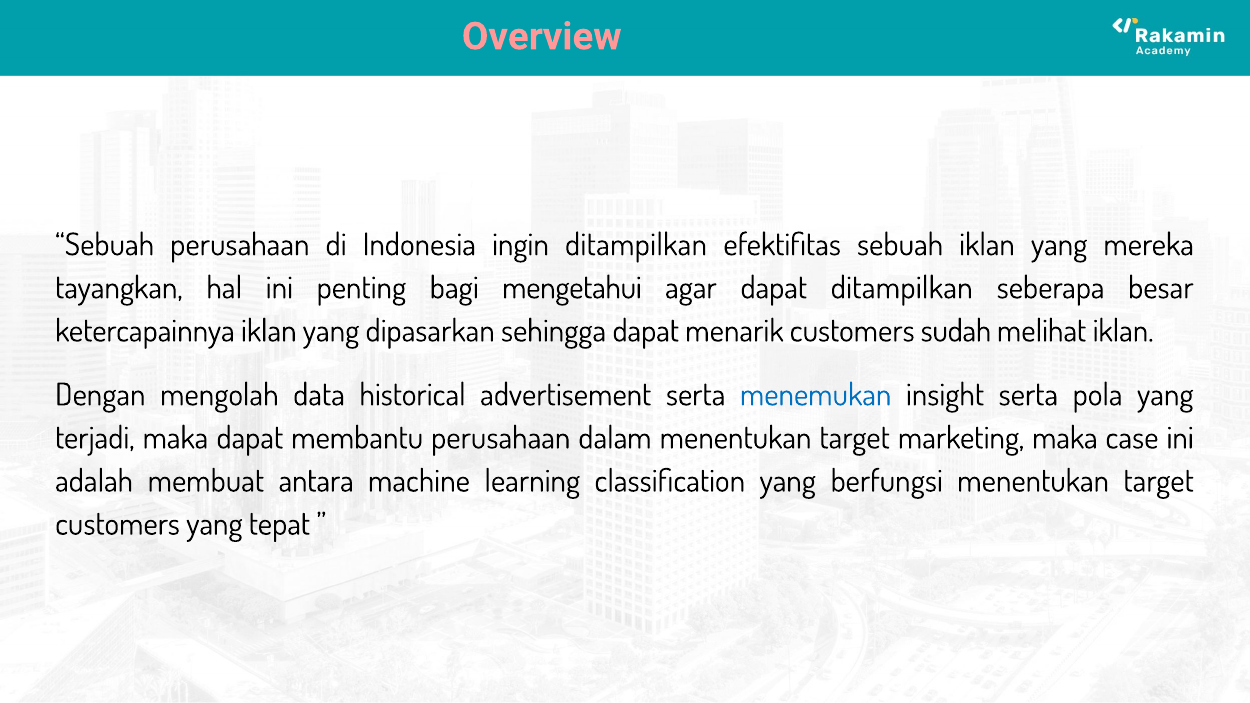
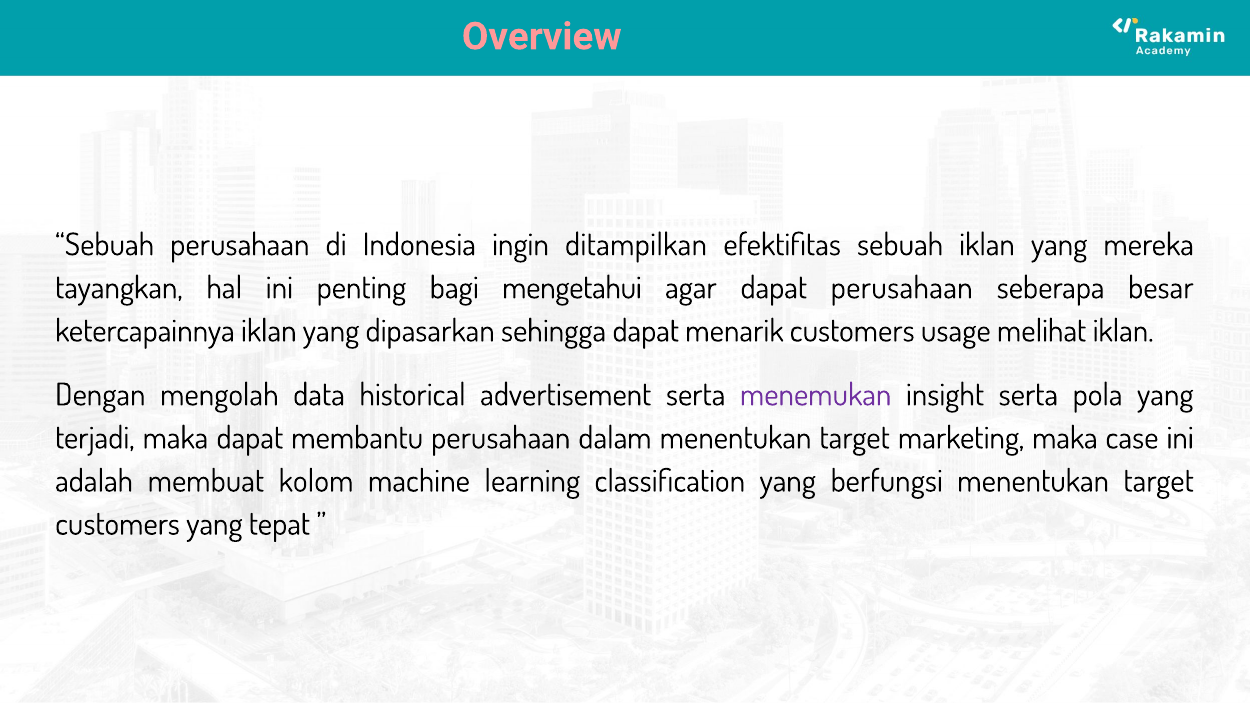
dapat ditampilkan: ditampilkan -> perusahaan (902, 288)
sudah: sudah -> usage (956, 331)
menemukan colour: blue -> purple (816, 395)
antara: antara -> kolom (316, 481)
